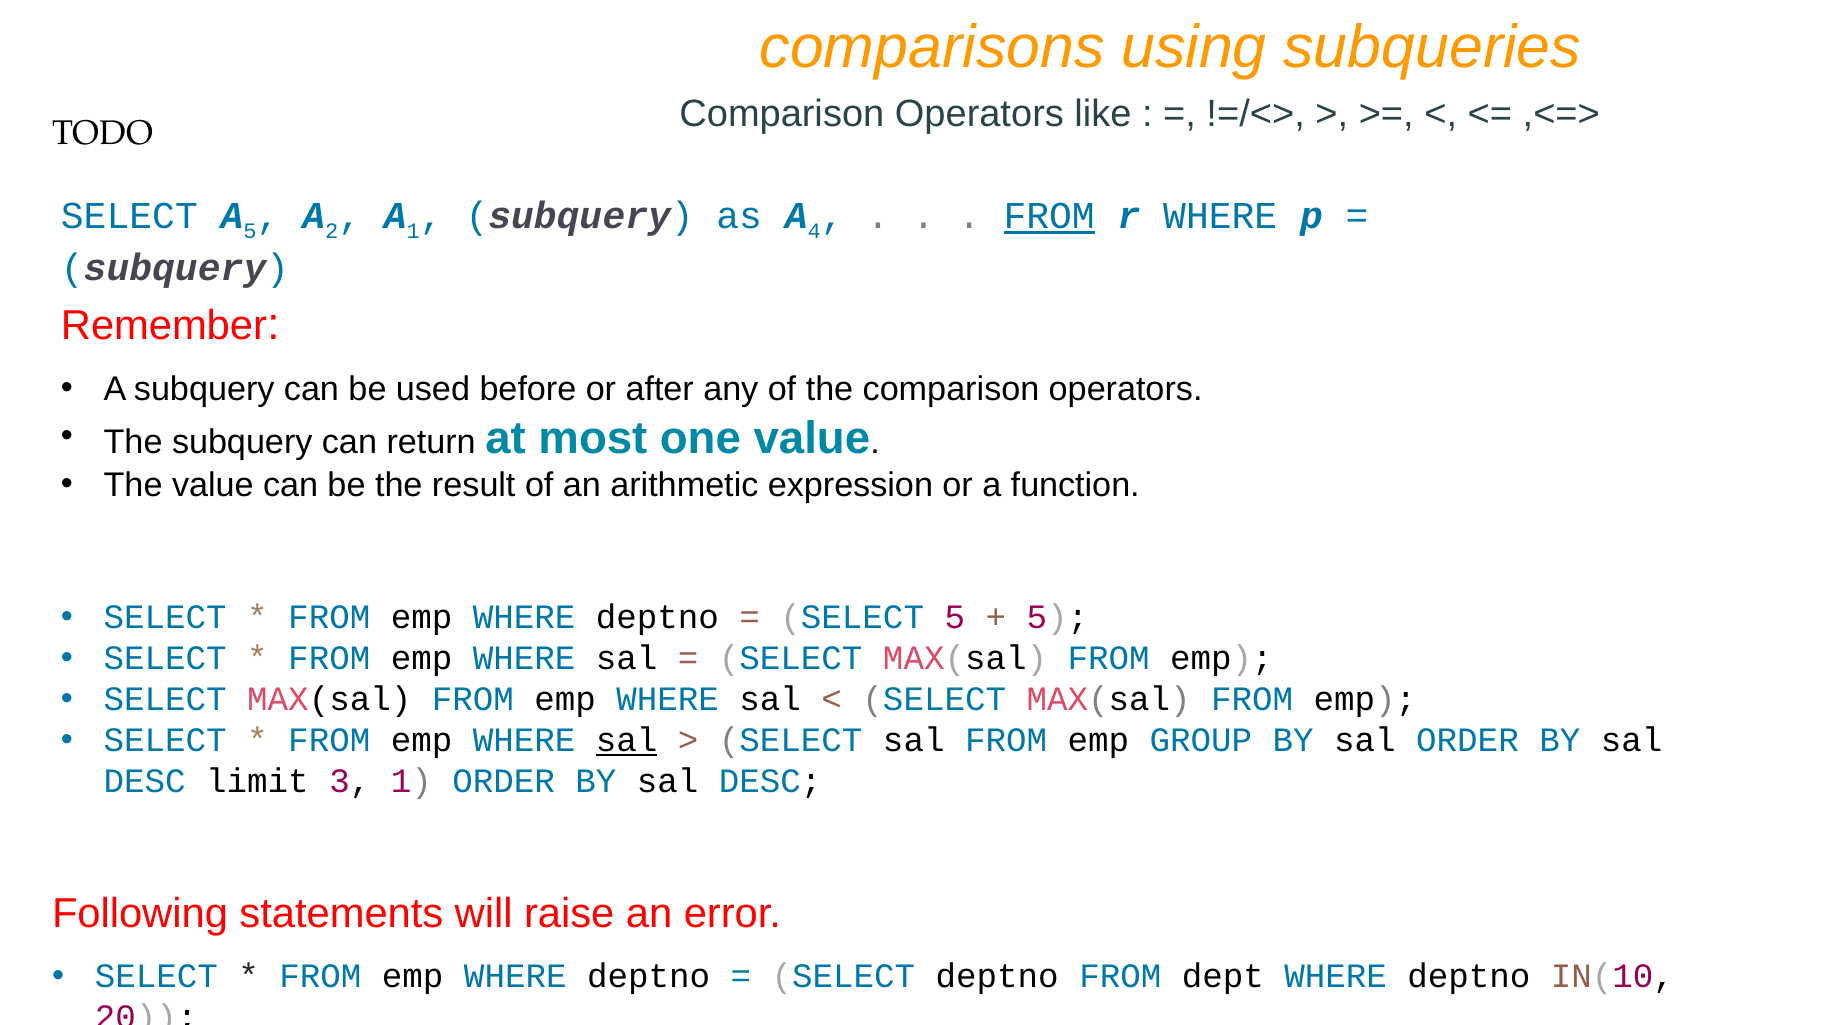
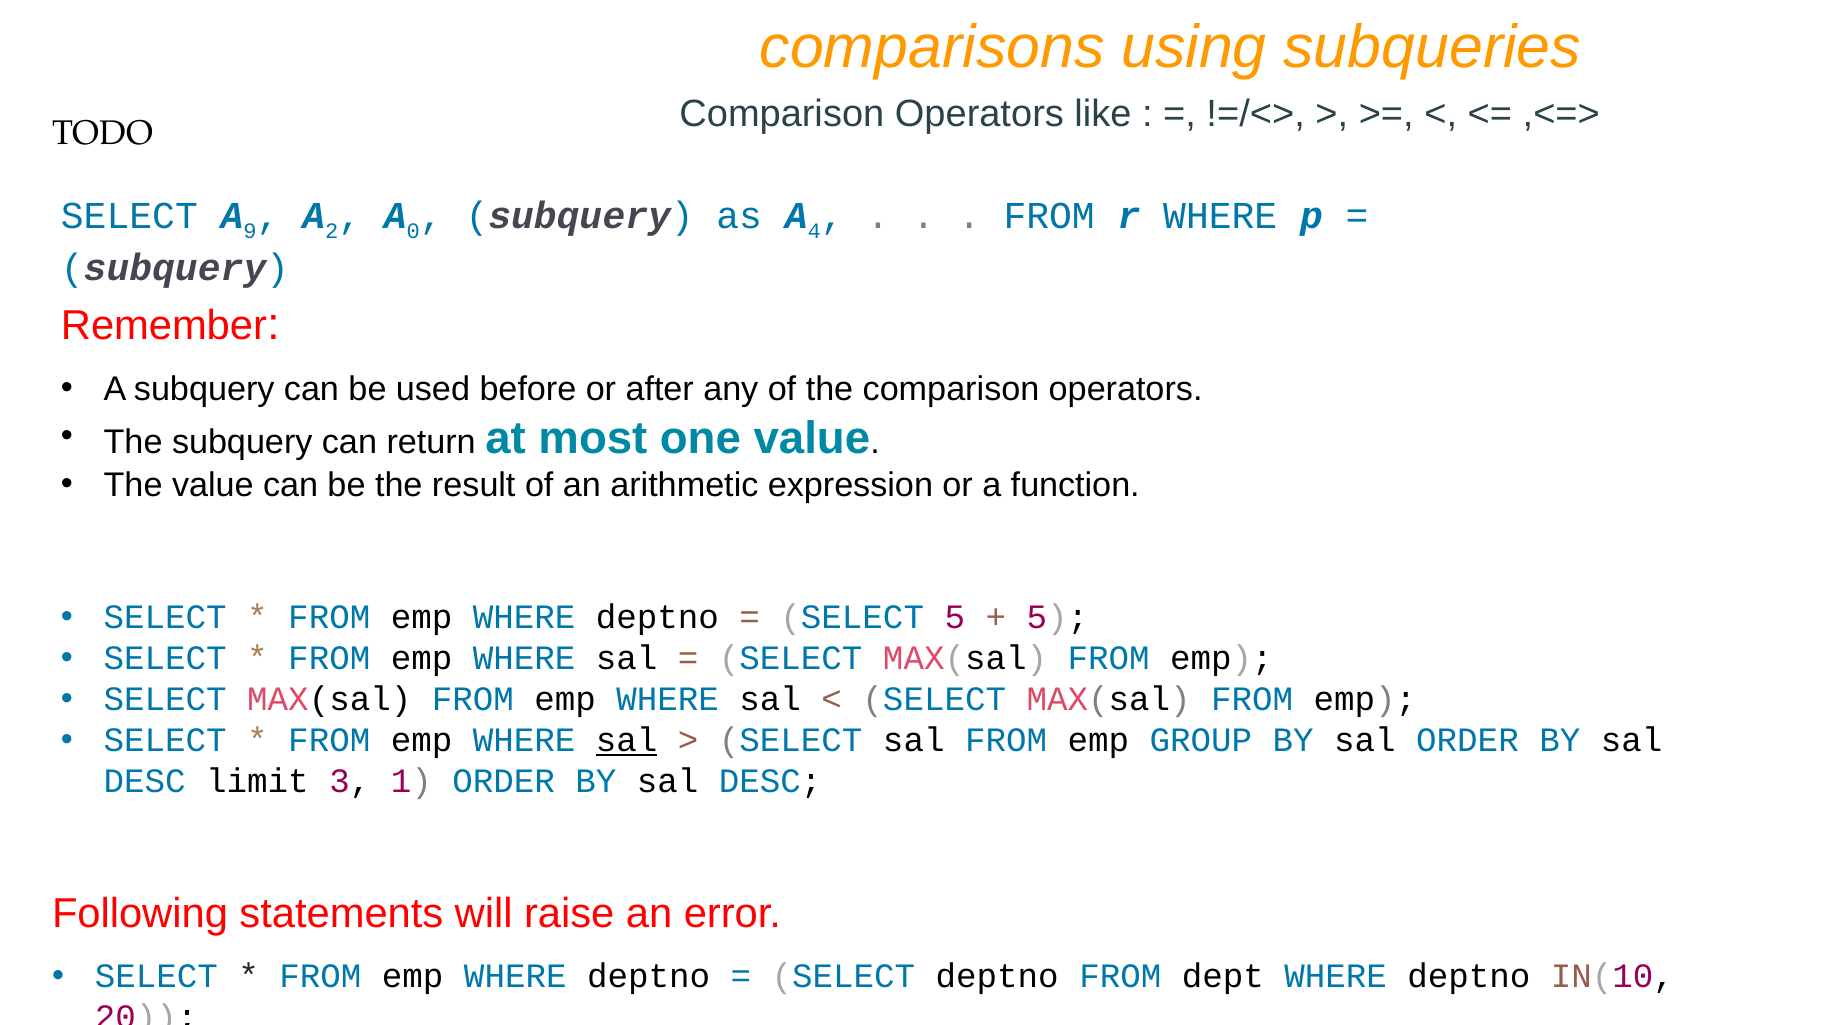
A 5: 5 -> 9 (250, 231)
A 1: 1 -> 0 (413, 231)
FROM underline: present -> none (1049, 216)
